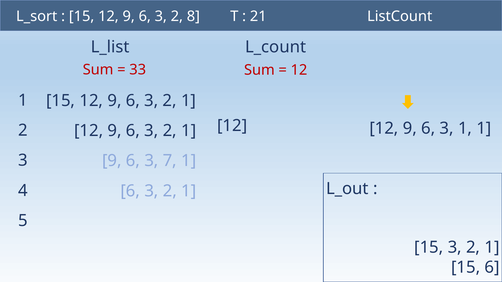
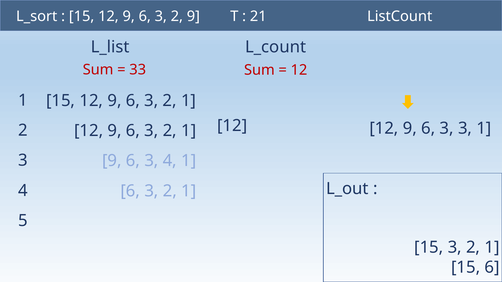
2 8: 8 -> 9 (193, 16)
3 1: 1 -> 3 (465, 128)
6 3 7: 7 -> 4 (170, 161)
